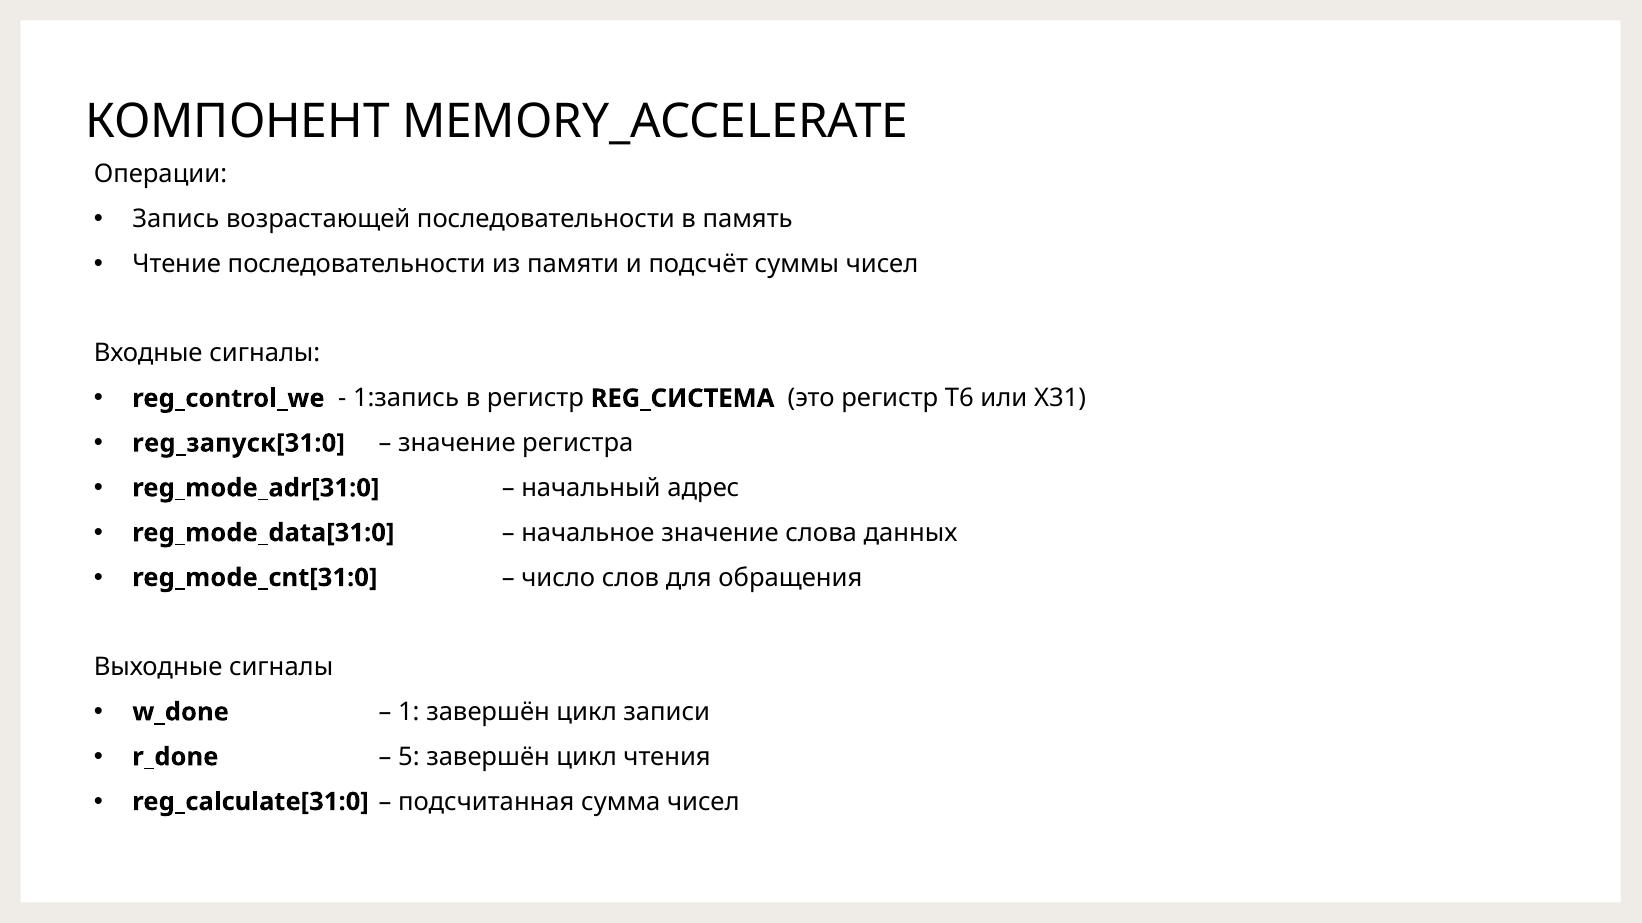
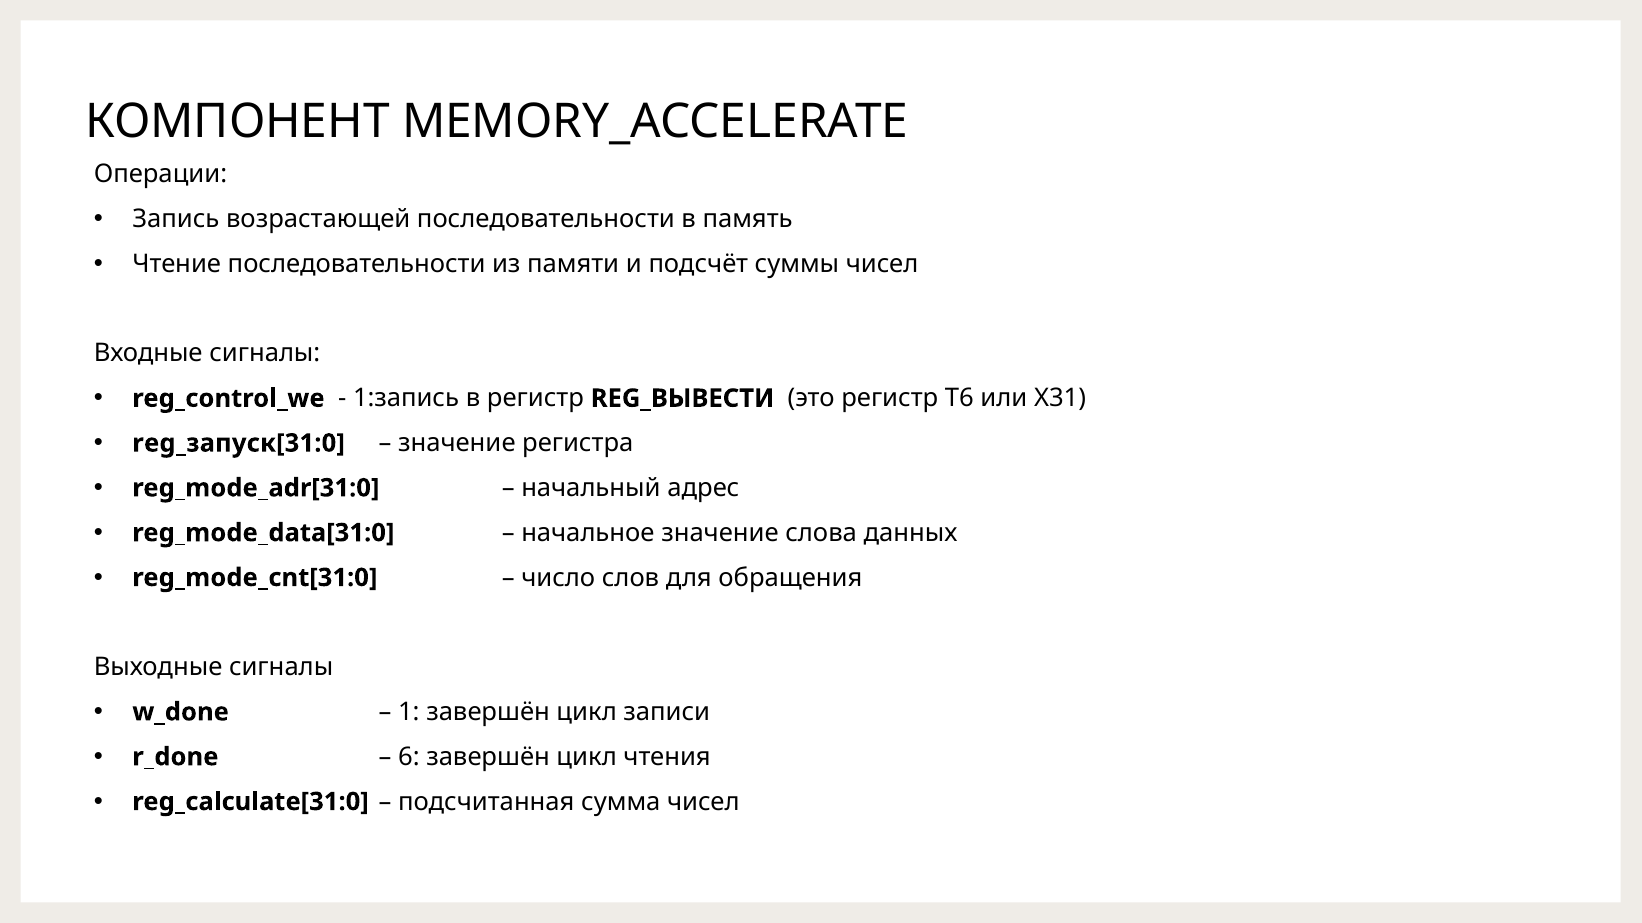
REG_СИСТЕМА: REG_СИСТЕМА -> REG_ВЫВЕСТИ (683, 399)
5: 5 -> 6 (409, 757)
